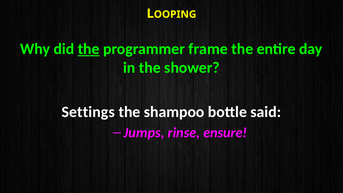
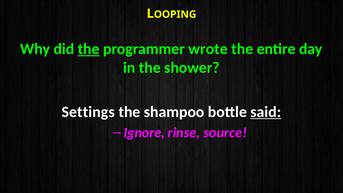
frame: frame -> wrote (208, 49)
said underline: none -> present (266, 112)
Jumps: Jumps -> Ignore (144, 133)
ensure: ensure -> source (225, 133)
